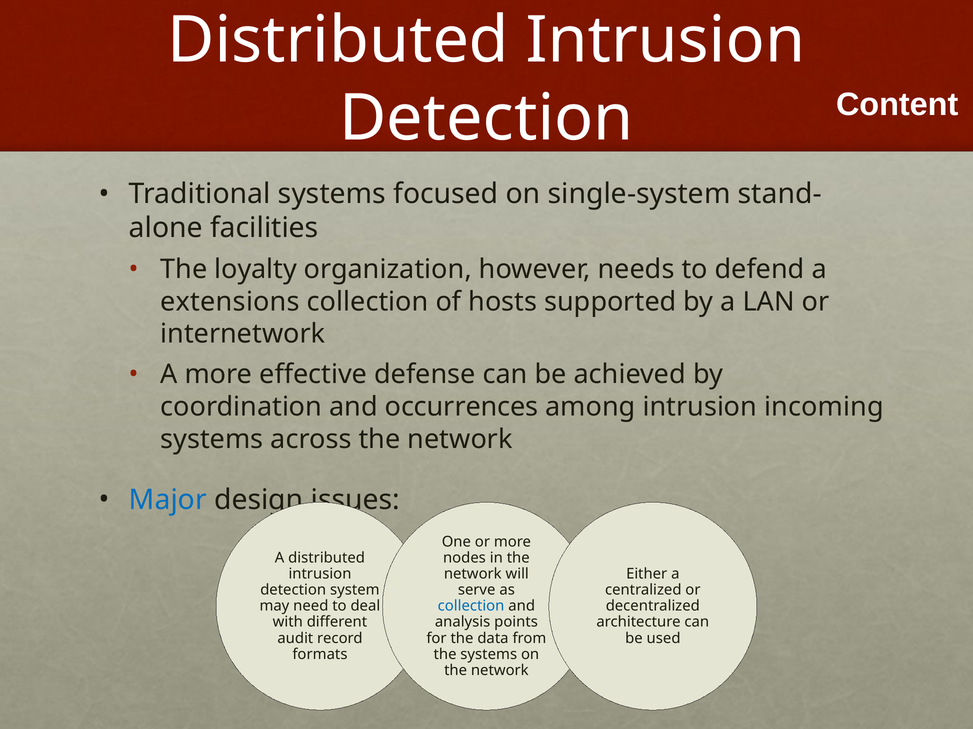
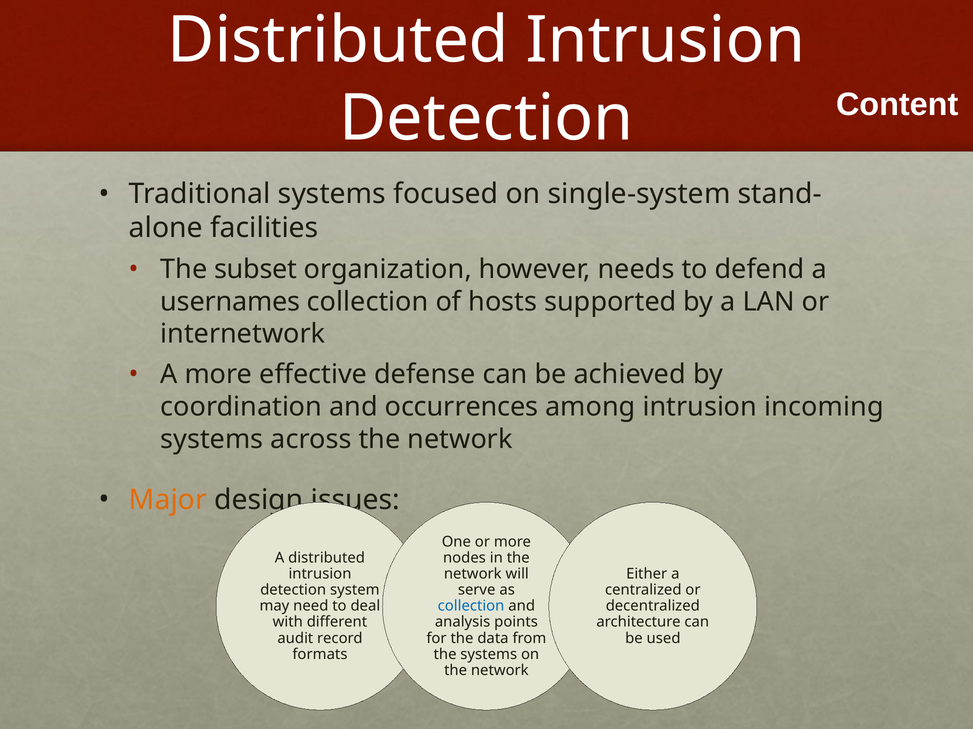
loyalty: loyalty -> subset (256, 269)
extensions: extensions -> usernames (230, 302)
Major colour: blue -> orange (168, 500)
